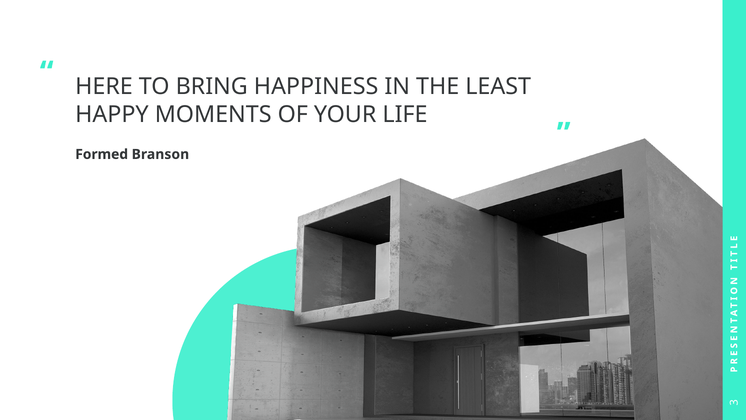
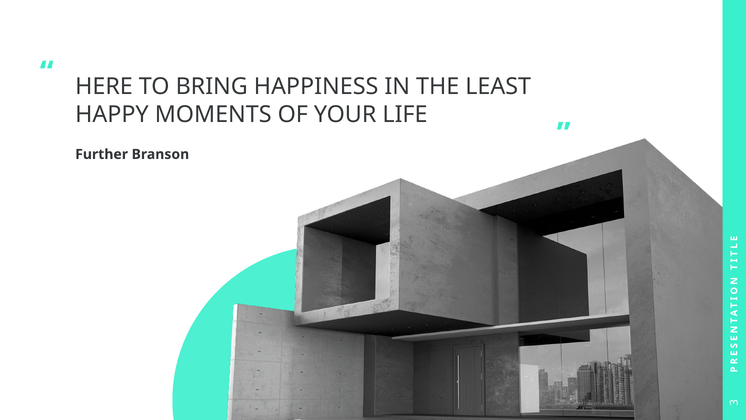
Formed: Formed -> Further (102, 154)
